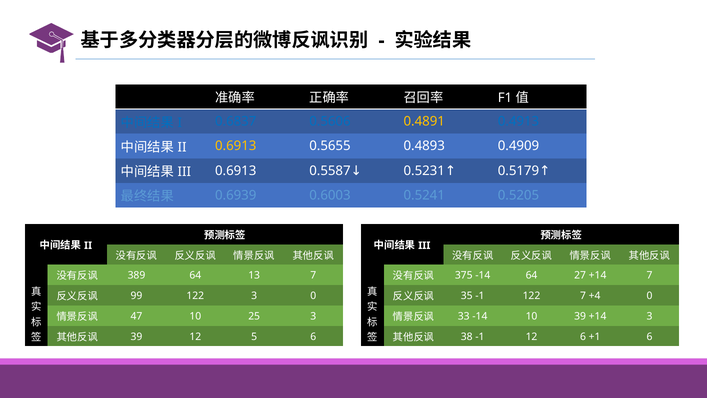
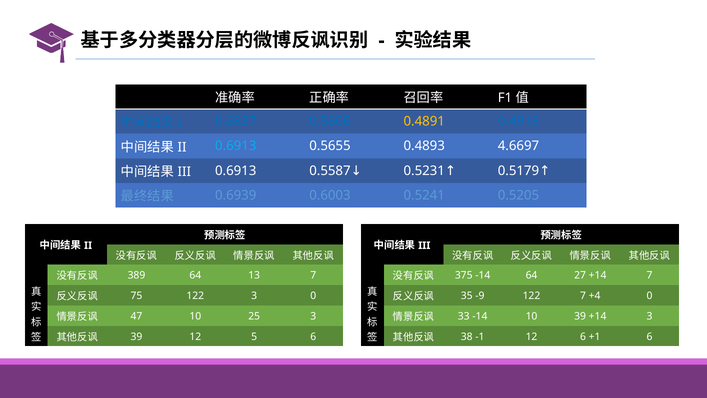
0.6913 colour: yellow -> light blue (236, 146)
0.4909: 0.4909 -> 4.6697 (518, 146)
99: 99 -> 75 (136, 296)
35 -1: -1 -> -9 (480, 296)
